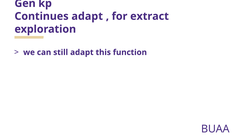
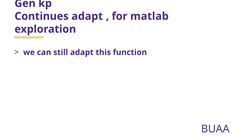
extract: extract -> matlab (149, 16)
